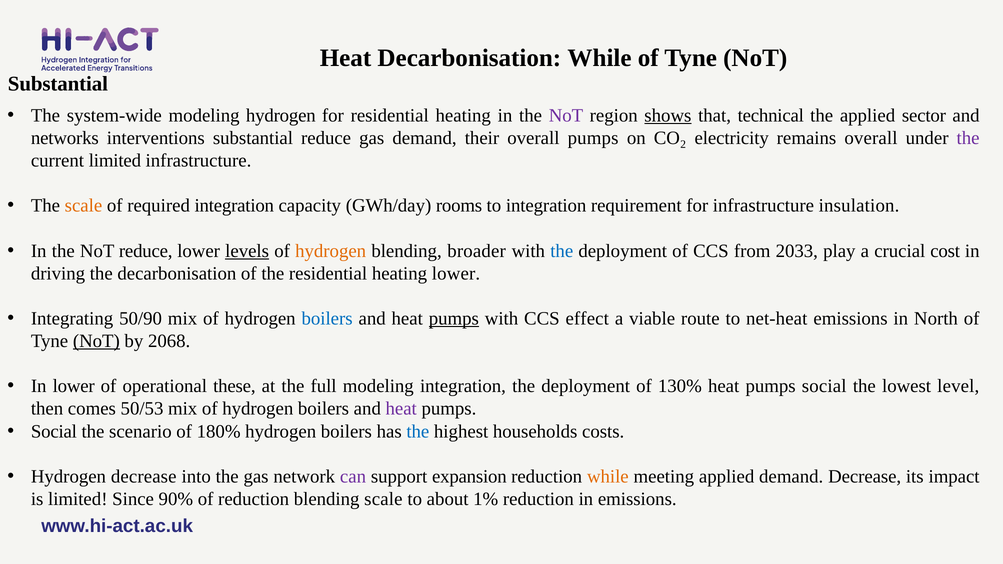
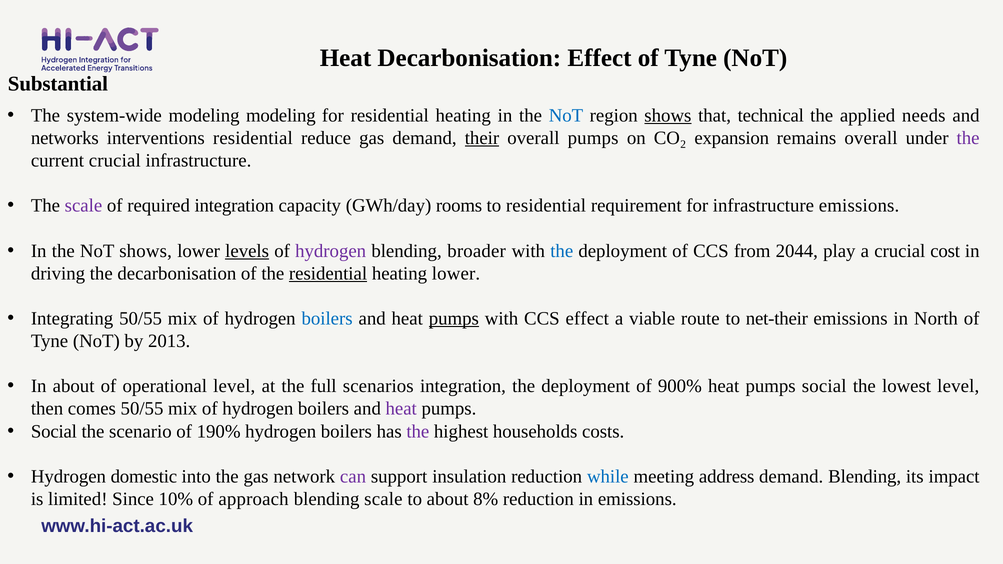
Decarbonisation While: While -> Effect (599, 58)
modeling hydrogen: hydrogen -> modeling (281, 116)
NoT colour: purple -> blue (566, 116)
sector: sector -> needs (924, 116)
interventions substantial: substantial -> residential (253, 138)
their underline: none -> present (482, 138)
electricity: electricity -> expansion (732, 138)
current limited: limited -> crucial (115, 161)
scale colour: orange -> purple (83, 206)
to integration: integration -> residential (546, 206)
infrastructure insulation: insulation -> emissions (859, 206)
NoT reduce: reduce -> shows (146, 251)
hydrogen colour: orange -> purple (331, 251)
2033: 2033 -> 2044 (797, 251)
residential underline: none -> present (328, 273)
Integrating 50/90: 50/90 -> 50/55 (141, 319)
net-heat: net-heat -> net-their (777, 319)
NoT underline: present -> none (96, 341)
2068: 2068 -> 2013 (169, 341)
In lower: lower -> about (74, 386)
operational these: these -> level (234, 386)
full modeling: modeling -> scenarios (378, 386)
130%: 130% -> 900% (680, 386)
comes 50/53: 50/53 -> 50/55 (142, 409)
180%: 180% -> 190% (219, 431)
the colour: blue -> purple (418, 431)
Hydrogen decrease: decrease -> domestic (144, 477)
expansion: expansion -> insulation (469, 477)
while colour: orange -> blue (608, 477)
meeting applied: applied -> address (727, 477)
demand Decrease: Decrease -> Blending (865, 477)
90%: 90% -> 10% (176, 499)
of reduction: reduction -> approach (254, 499)
1%: 1% -> 8% (486, 499)
